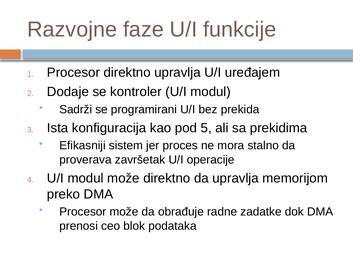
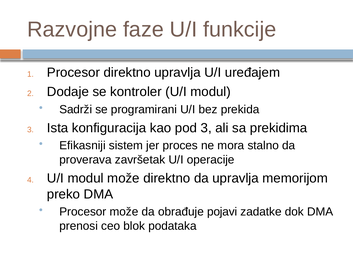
pod 5: 5 -> 3 (206, 128)
radne: radne -> pojavi (222, 212)
